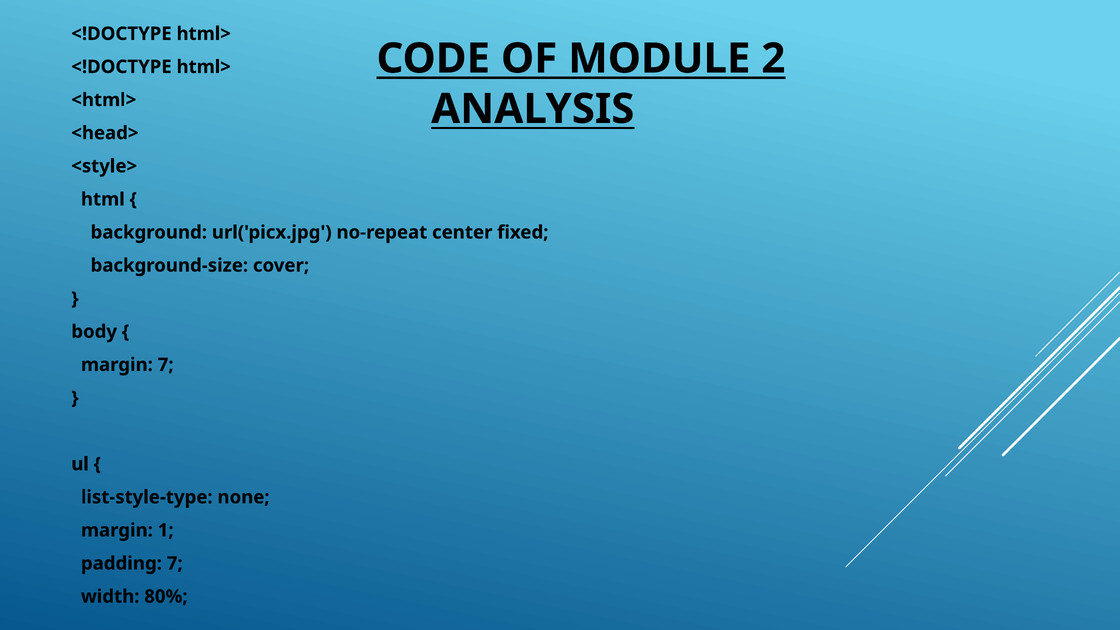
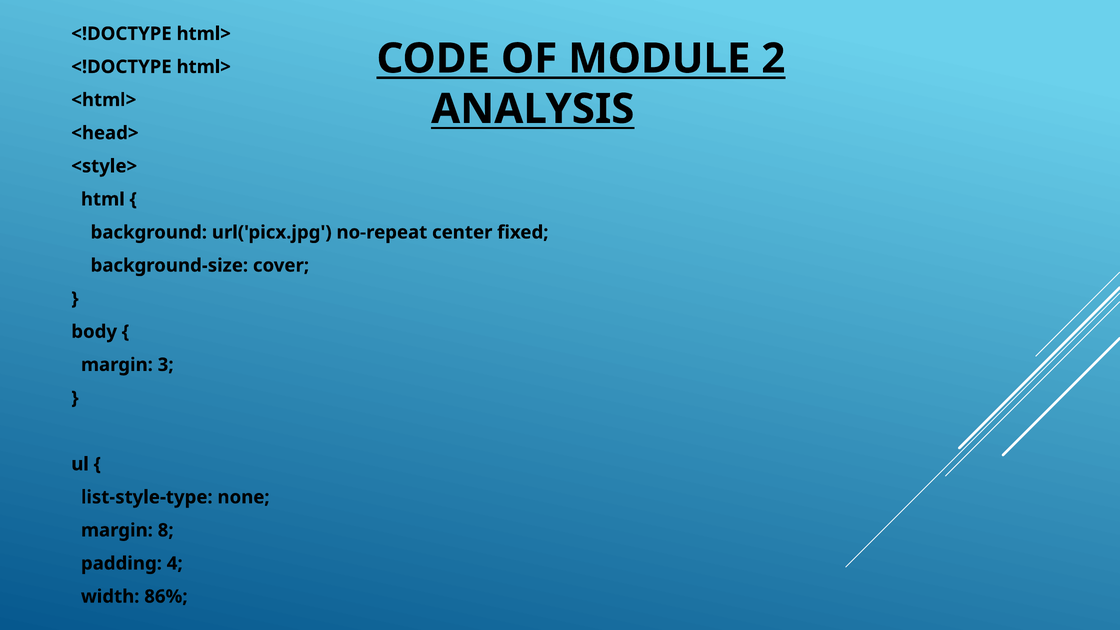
margin 7: 7 -> 3 (166, 365)
1: 1 -> 8 (166, 530)
padding 7: 7 -> 4 (175, 563)
80%: 80% -> 86% (166, 597)
